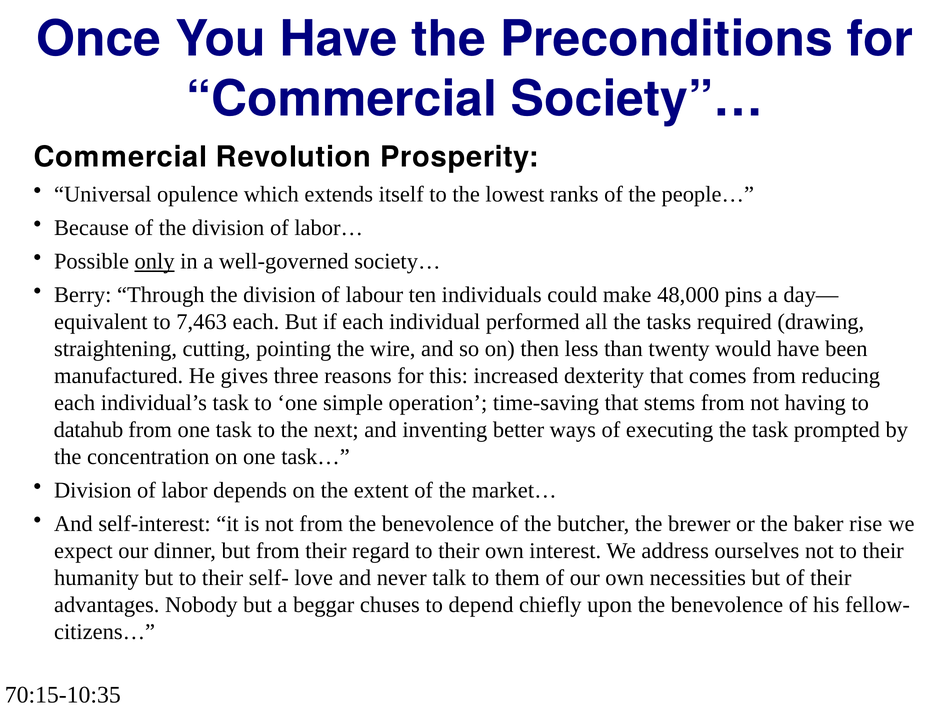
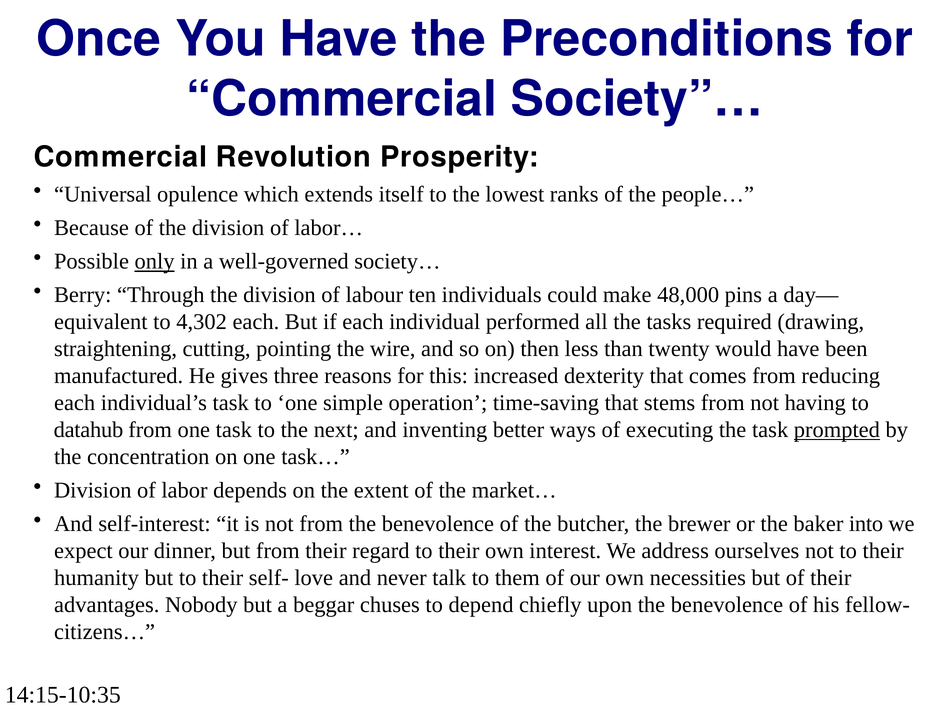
7,463: 7,463 -> 4,302 (202, 322)
prompted underline: none -> present (837, 430)
rise: rise -> into (866, 524)
70:15-10:35: 70:15-10:35 -> 14:15-10:35 (63, 695)
